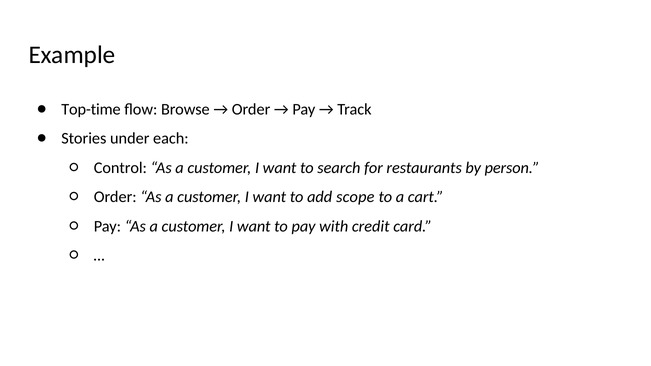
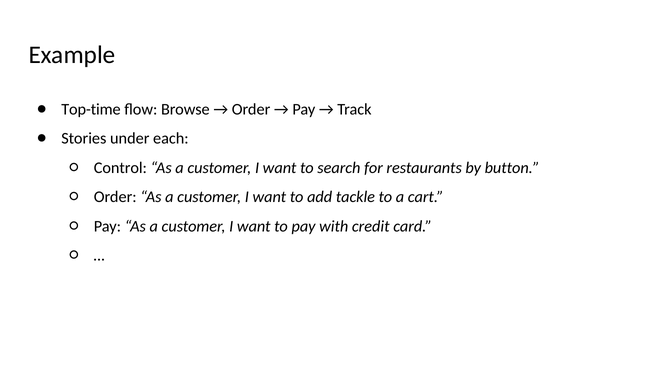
person: person -> button (512, 168)
scope: scope -> tackle (355, 197)
